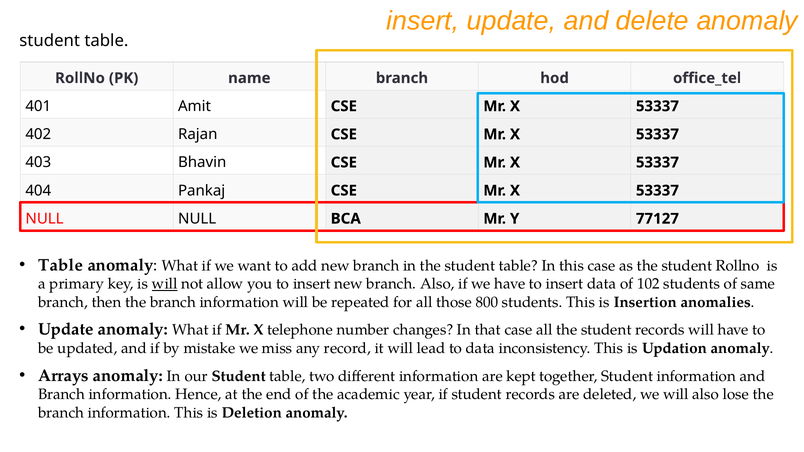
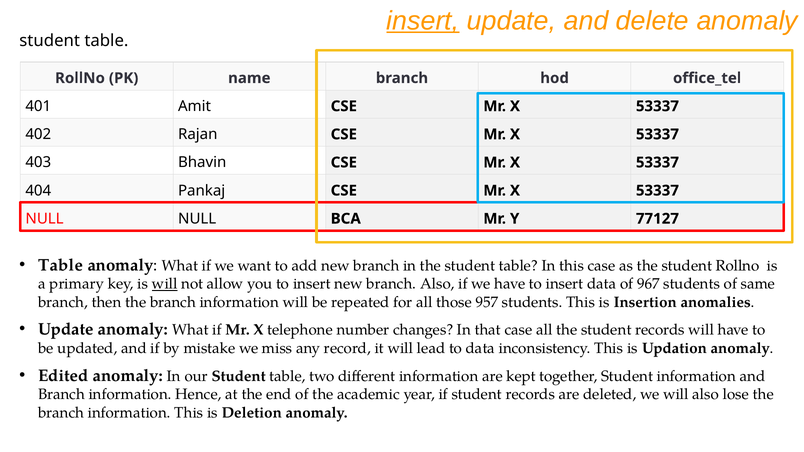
insert underline: none -> present (423, 21)
102: 102 -> 967 (648, 284)
800: 800 -> 957 (487, 302)
Arrays: Arrays -> Edited (63, 376)
